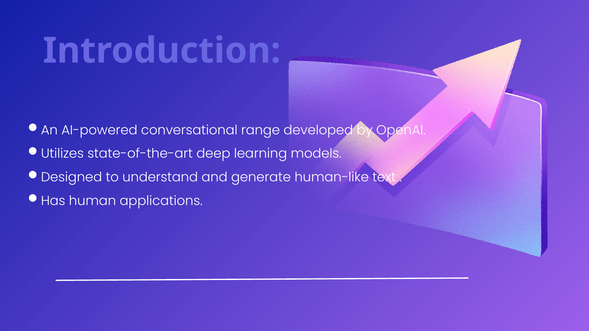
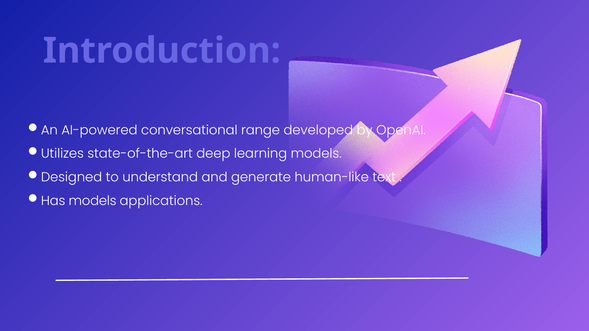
Has human: human -> models (93, 201)
